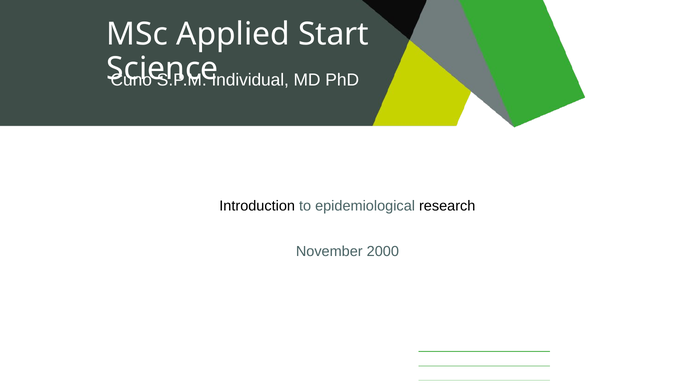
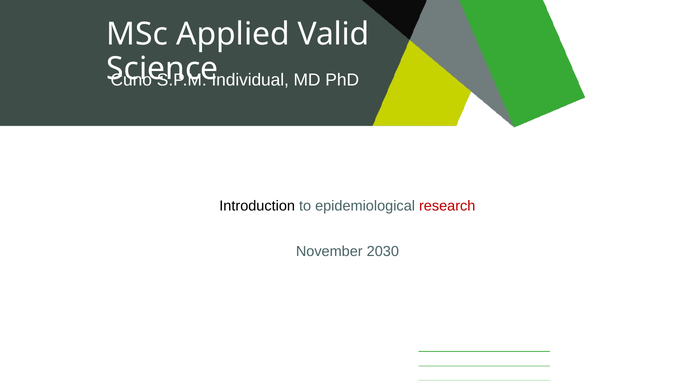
Start: Start -> Valid (333, 34)
research colour: black -> red (447, 206)
2000: 2000 -> 2030 (383, 252)
